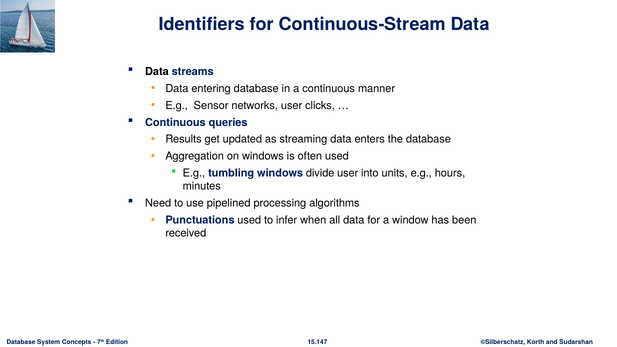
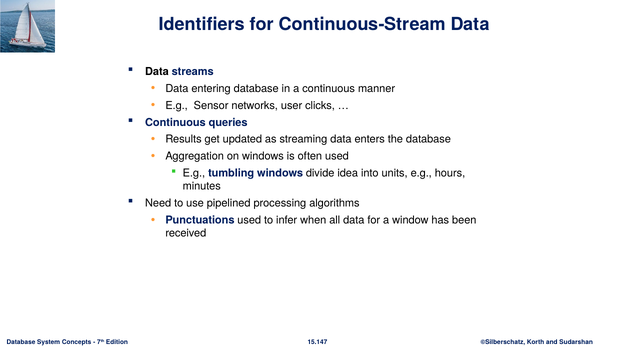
divide user: user -> idea (348, 173)
